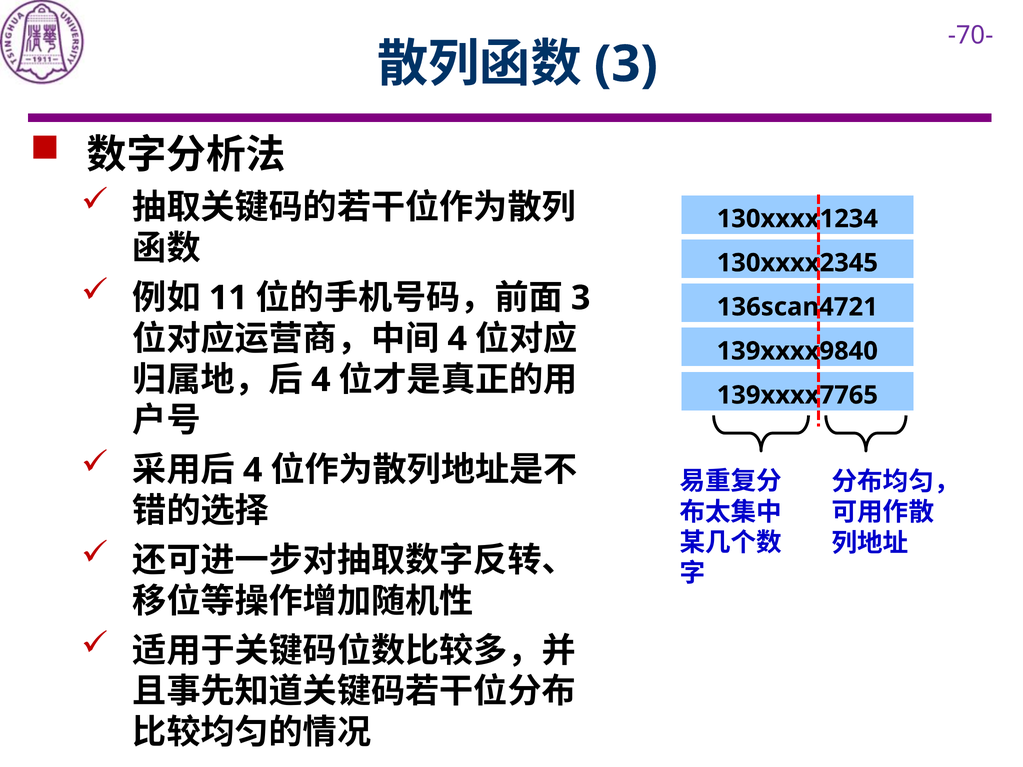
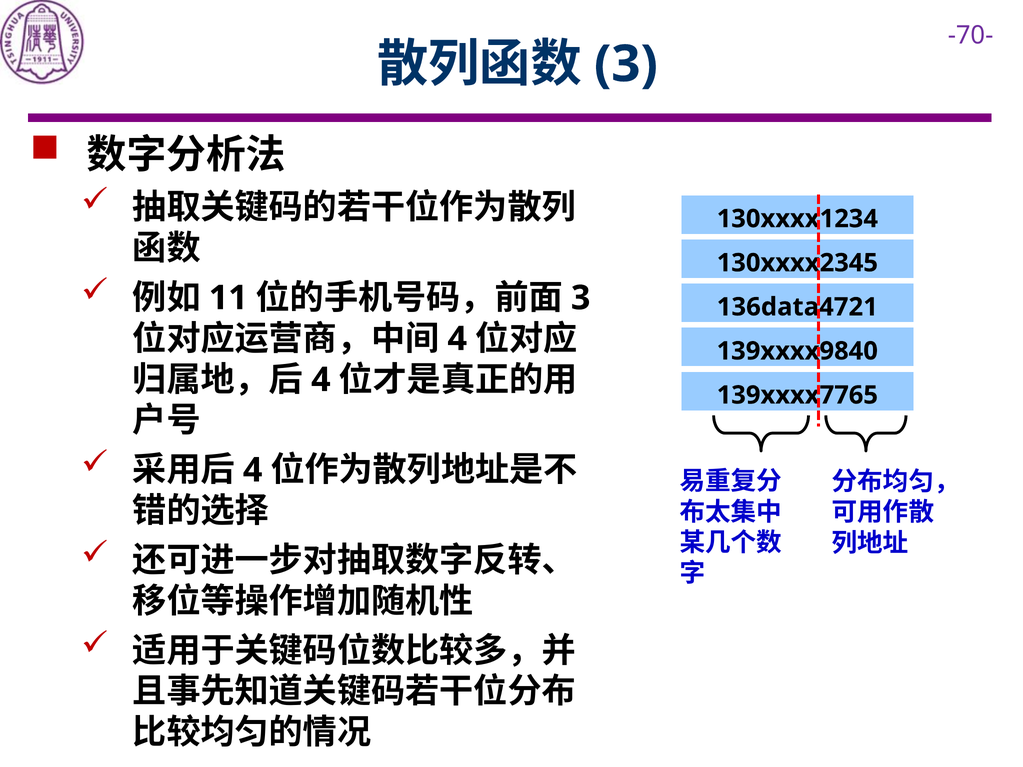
136scan4721: 136scan4721 -> 136data4721 (797, 307)
